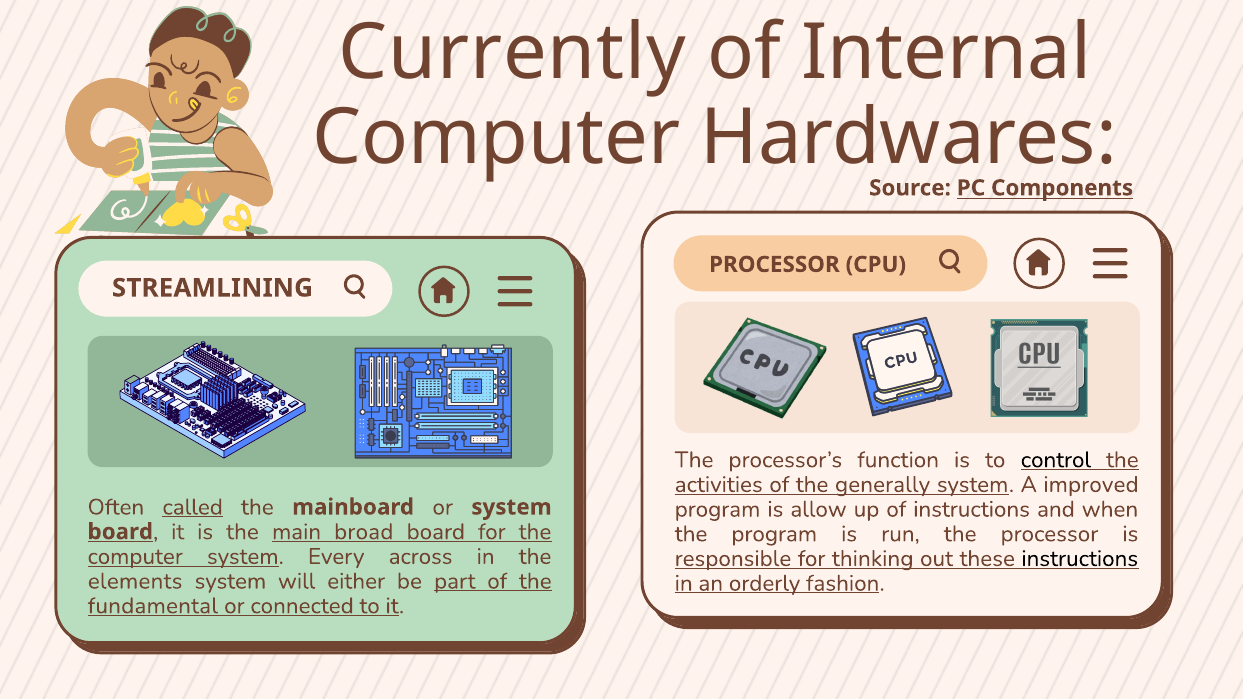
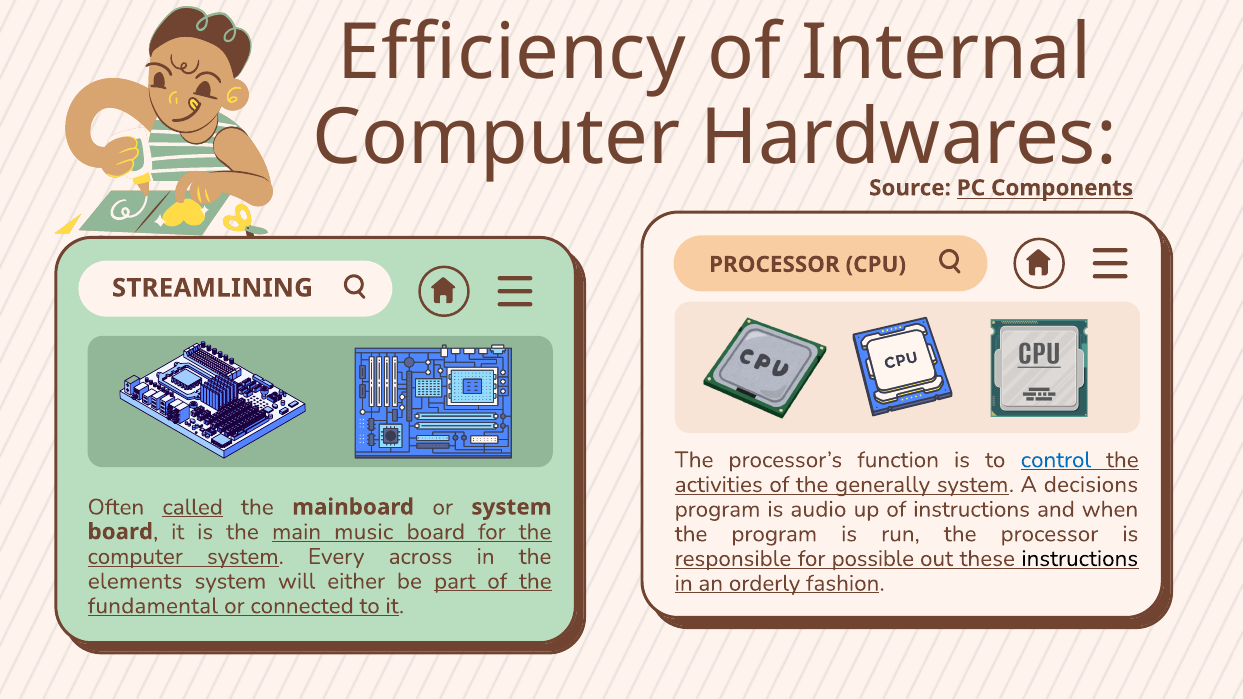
Currently: Currently -> Efficiency (512, 53)
control colour: black -> blue (1056, 460)
improved: improved -> decisions (1091, 485)
allow: allow -> audio (818, 509)
board underline: present -> none (120, 532)
broad: broad -> music (364, 532)
thinking: thinking -> possible (873, 559)
